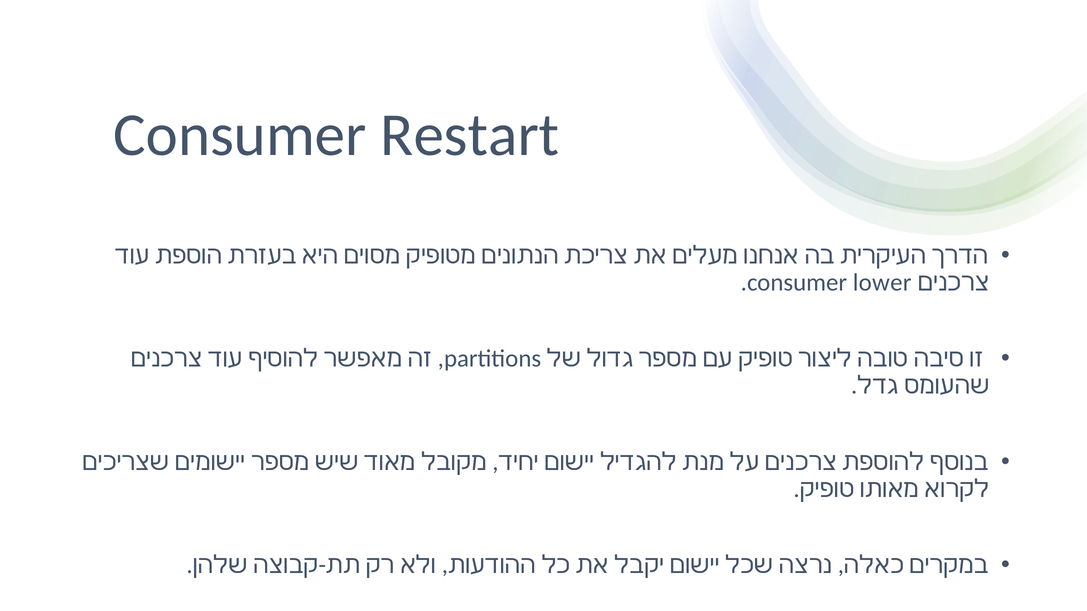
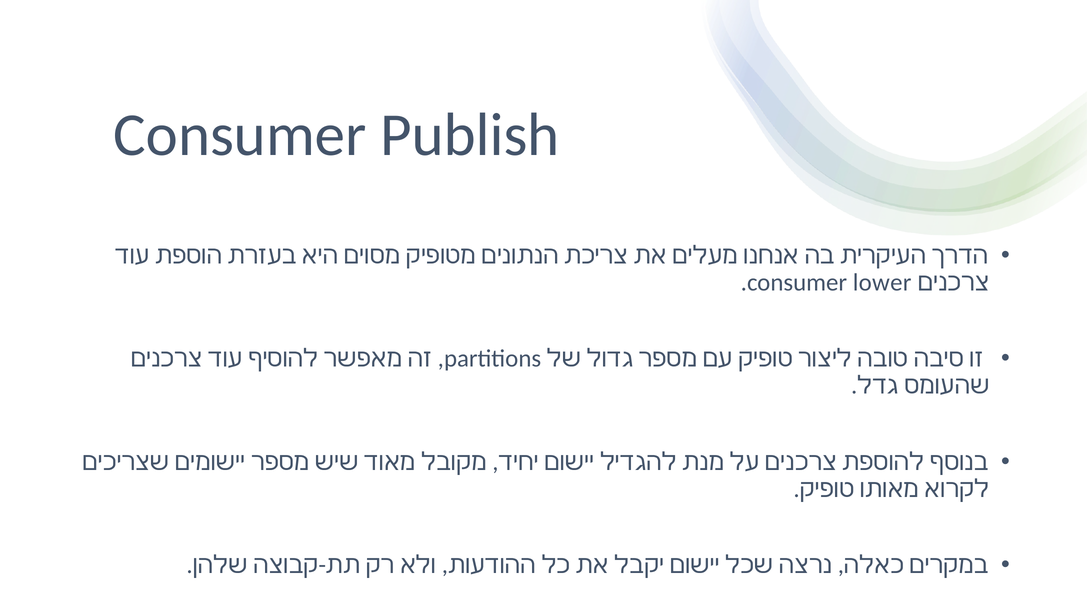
Restart: Restart -> Publish (470, 135)
